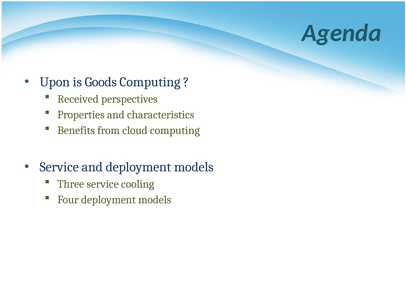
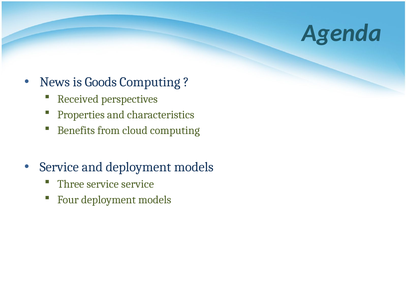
Upon: Upon -> News (55, 82)
service cooling: cooling -> service (138, 184)
